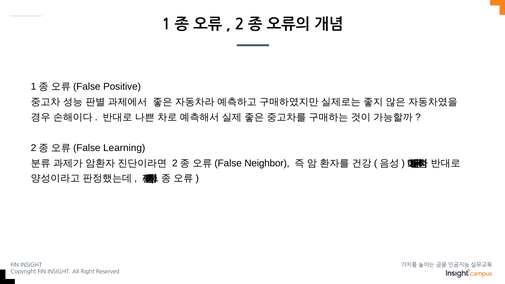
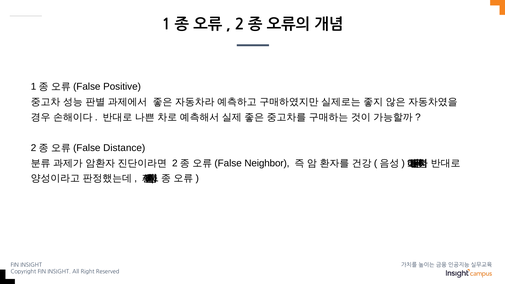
Learning: Learning -> Distance (124, 148)
